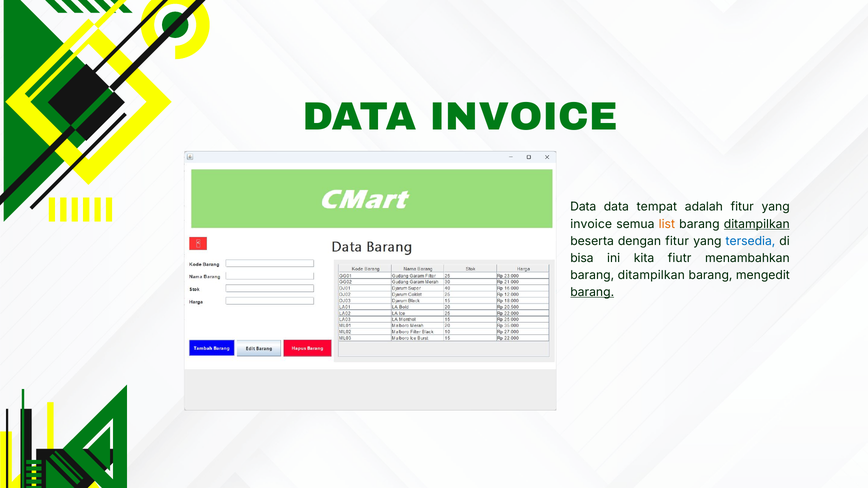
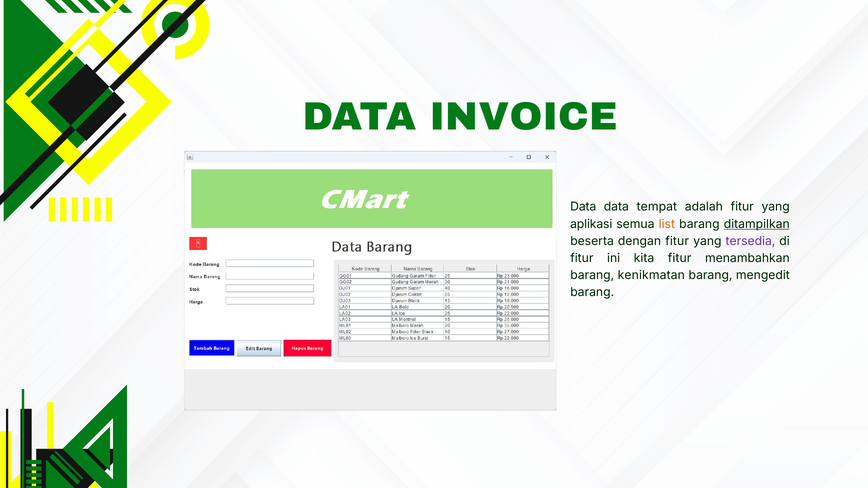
invoice: invoice -> aplikasi (591, 224)
tersedia colour: blue -> purple (750, 241)
bisa: bisa -> fitur (582, 258)
kita fiutr: fiutr -> fitur (680, 258)
ditampilkan: ditampilkan -> kenikmatan (651, 275)
barang underline: present -> none (592, 292)
